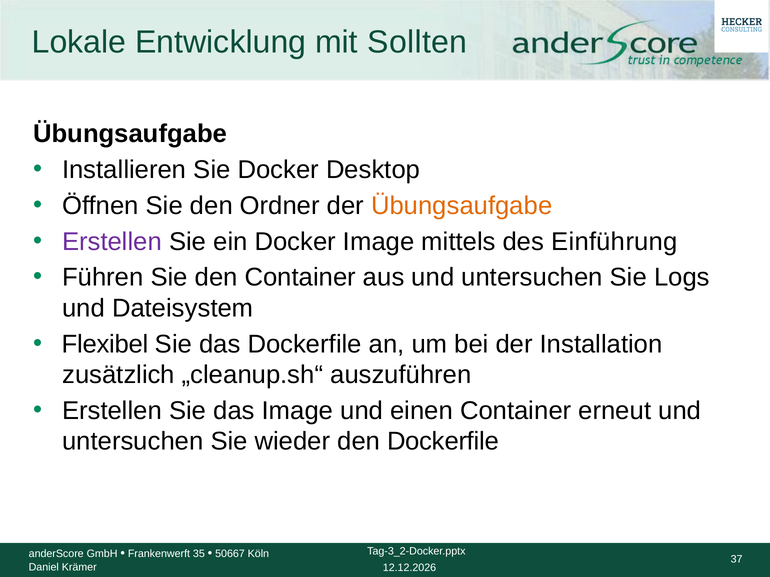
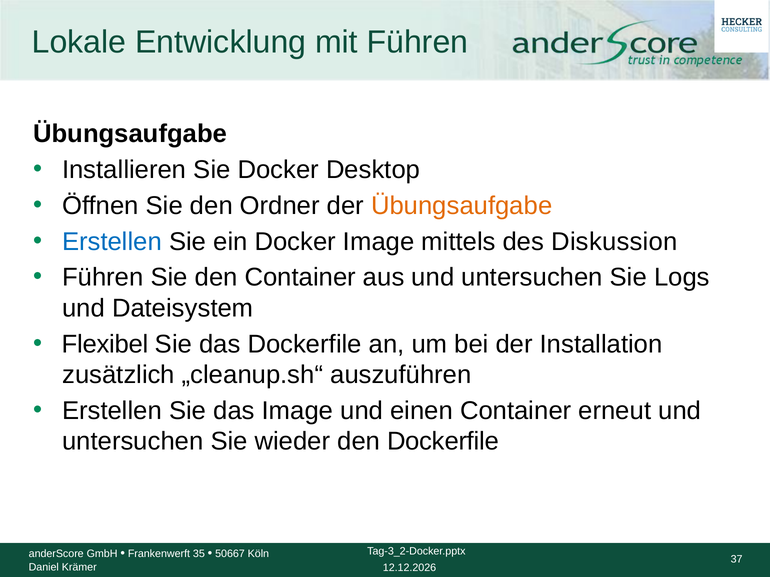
mit Sollten: Sollten -> Führen (417, 42)
Erstellen colour: purple -> blue (112, 242)
Einführung: Einführung -> Diskussion (614, 242)
